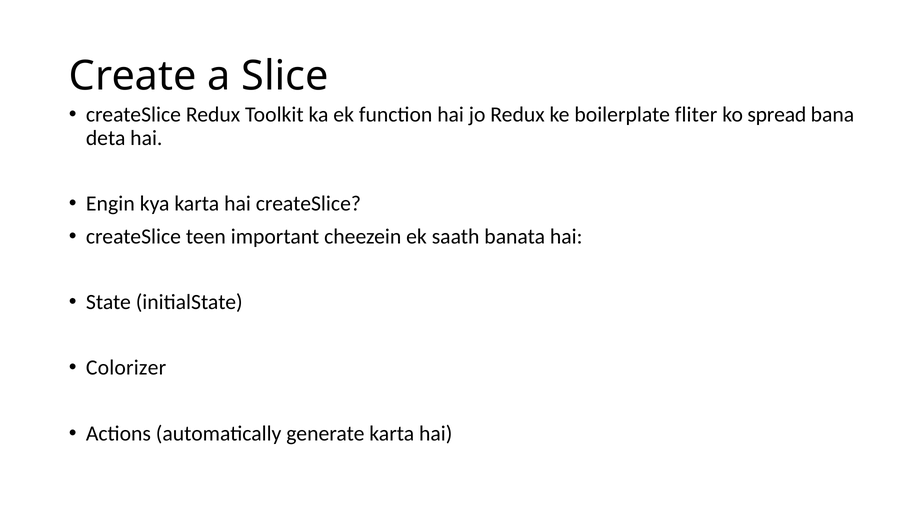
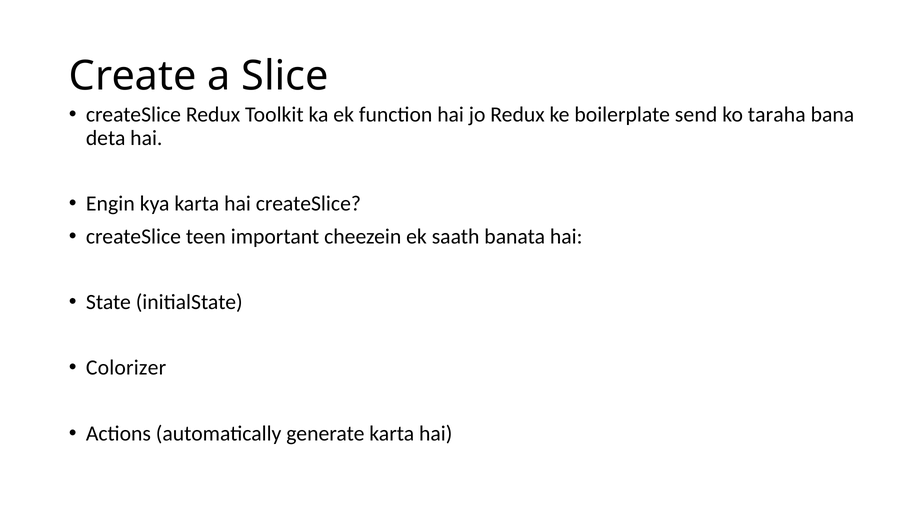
fliter: fliter -> send (696, 115)
spread: spread -> taraha (777, 115)
